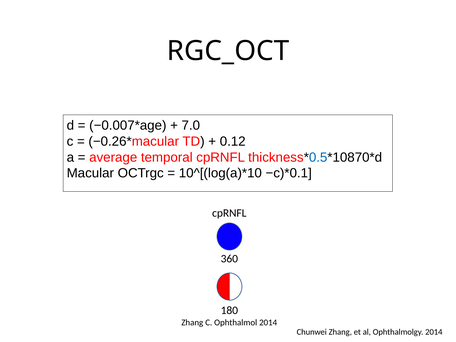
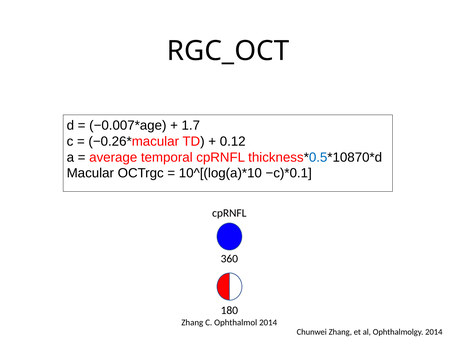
7.0: 7.0 -> 1.7 (191, 125)
